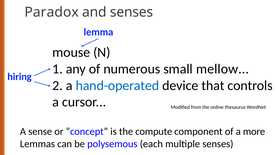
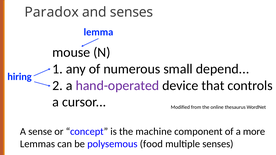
mellow: mellow -> depend (223, 69)
hand-operated colour: blue -> purple (117, 86)
compute: compute -> machine (154, 132)
each: each -> food (151, 144)
